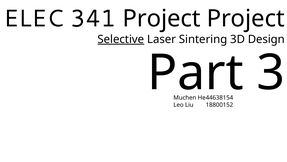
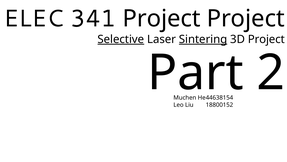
Sintering underline: none -> present (203, 39)
3D Design: Design -> Project (266, 39)
3: 3 -> 2 (271, 73)
